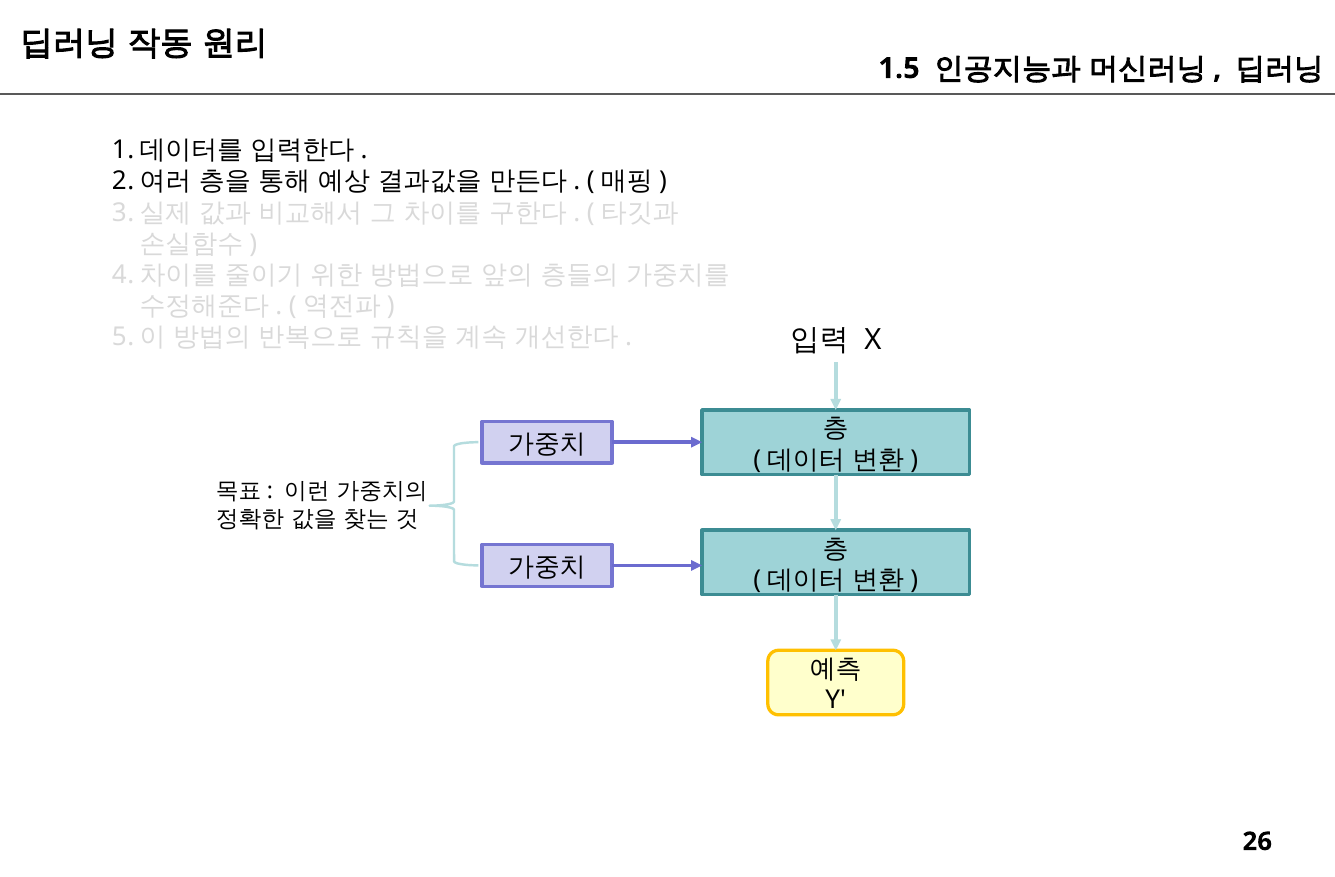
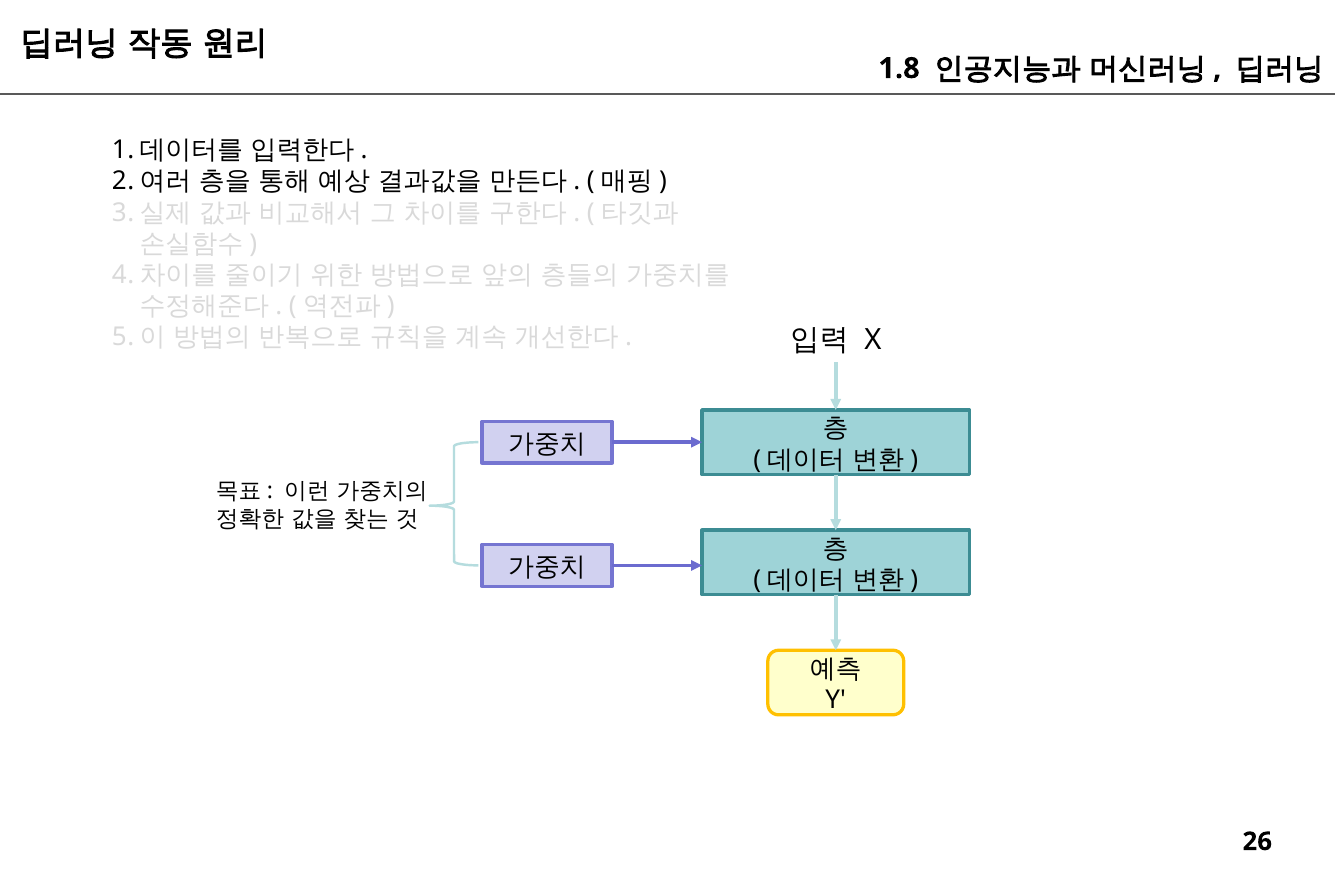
1.5: 1.5 -> 1.8 (899, 68)
